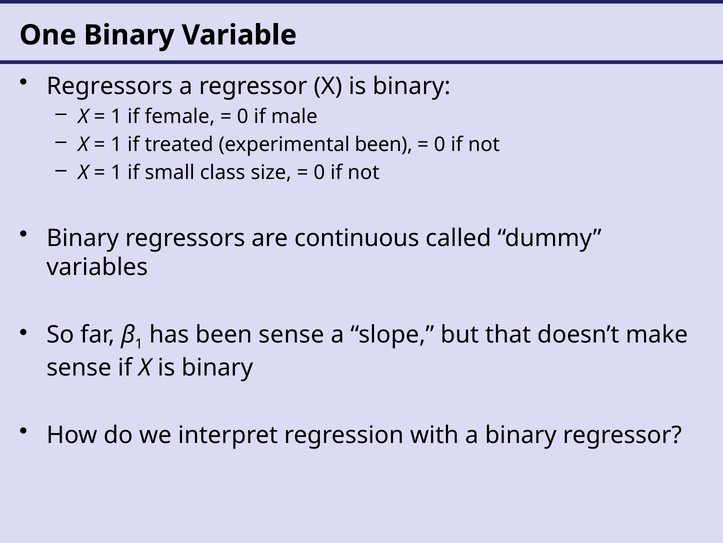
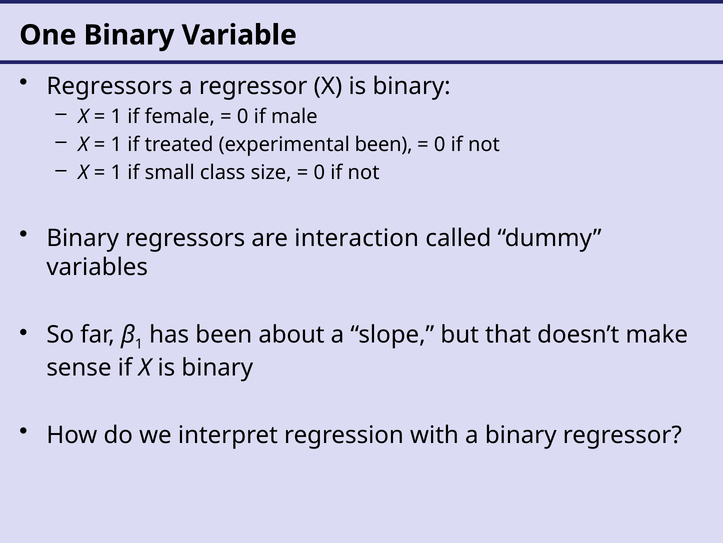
continuous: continuous -> interaction (357, 238)
been sense: sense -> about (292, 334)
